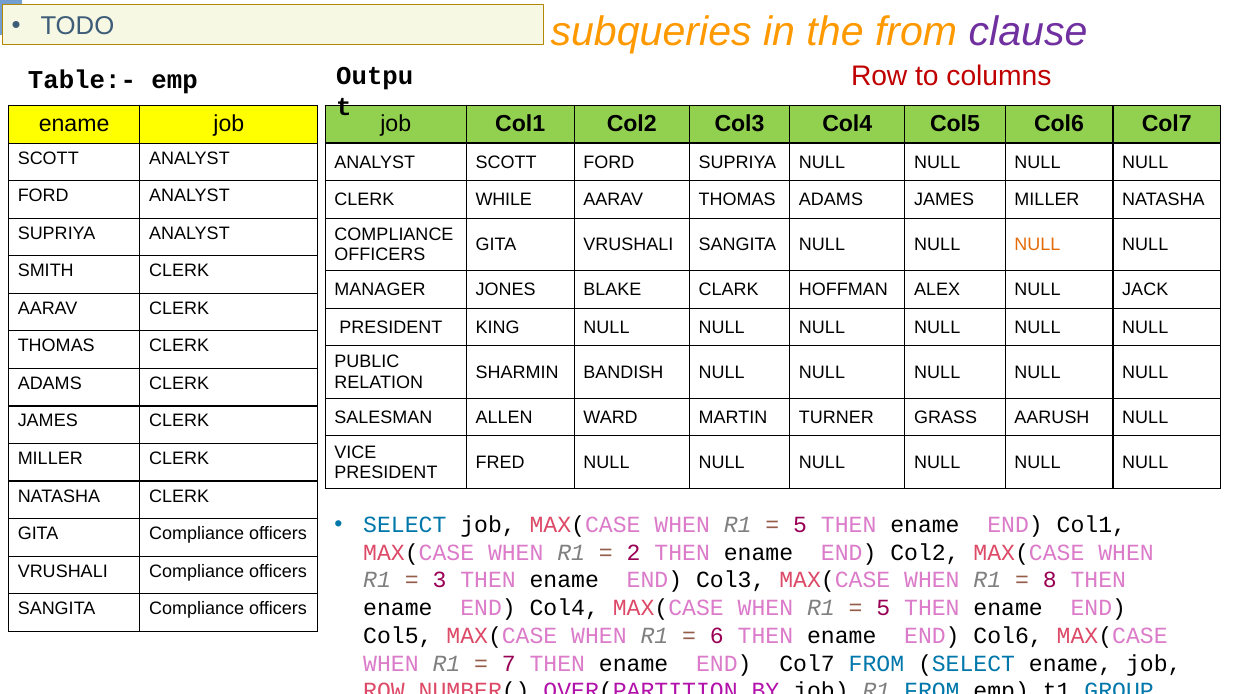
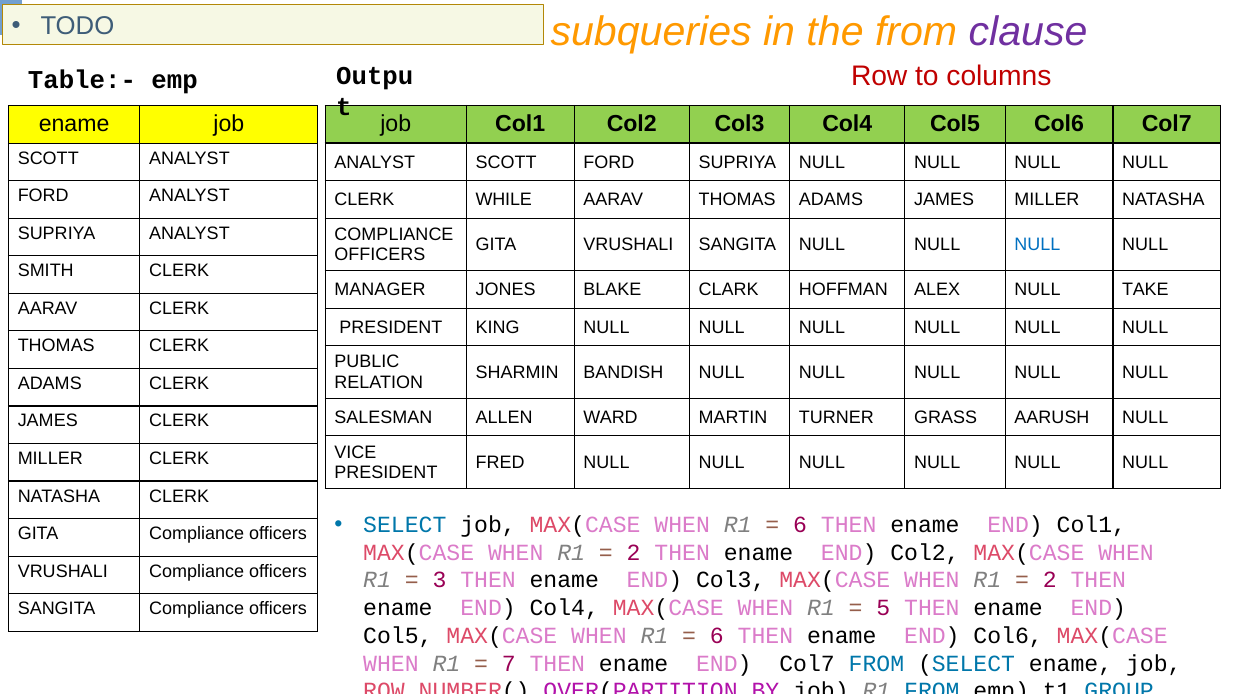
NULL colour: orange -> blue (1037, 244)
JACK: JACK -> TAKE (1145, 289)
5: 5 -> 6 (800, 524)
8: 8 -> 2 (1050, 580)
